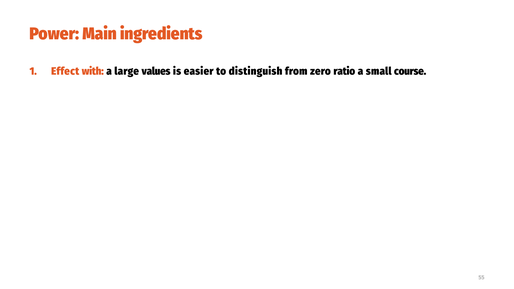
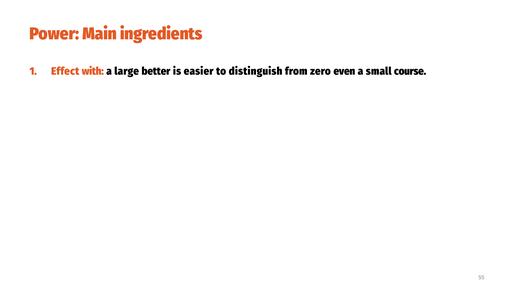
values: values -> better (156, 71)
ratio: ratio -> even (344, 71)
